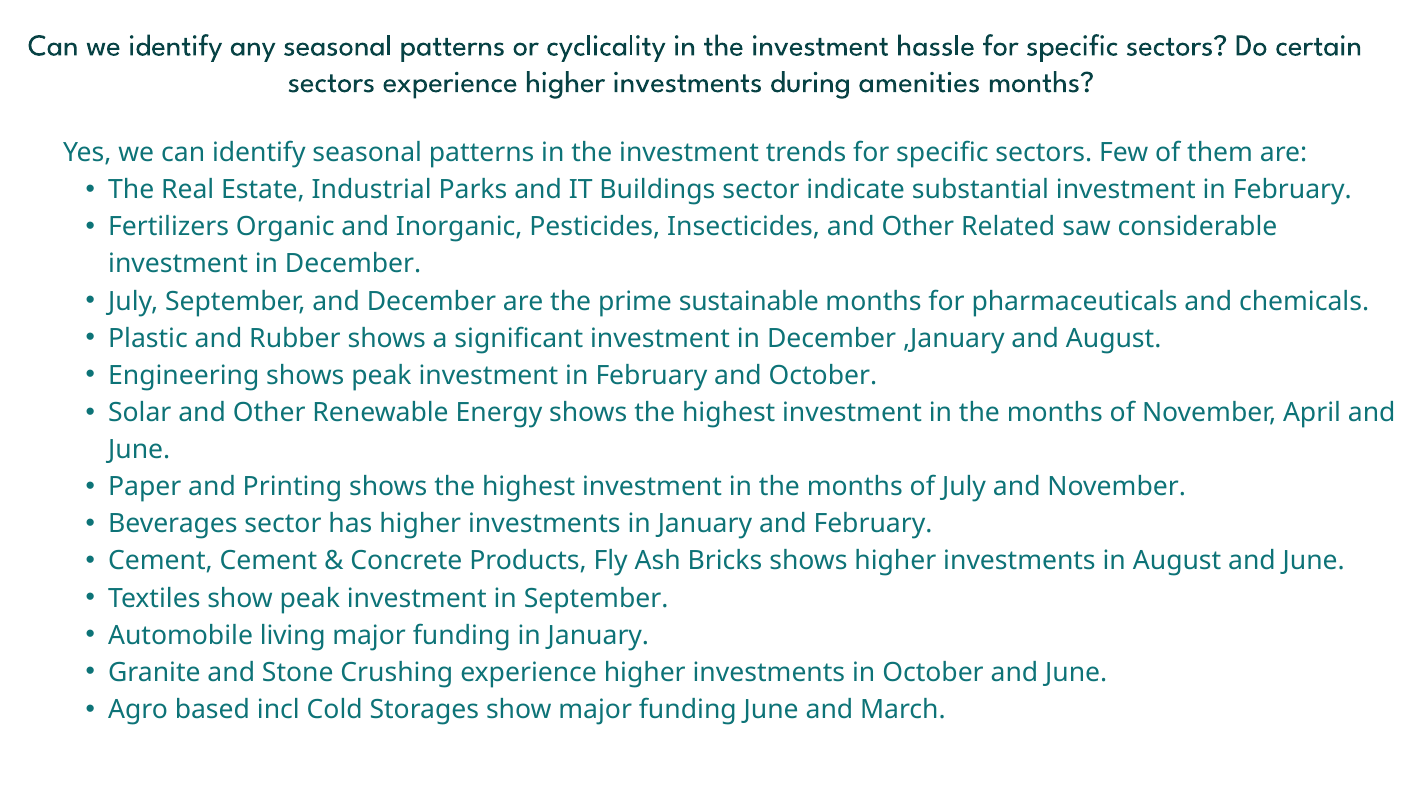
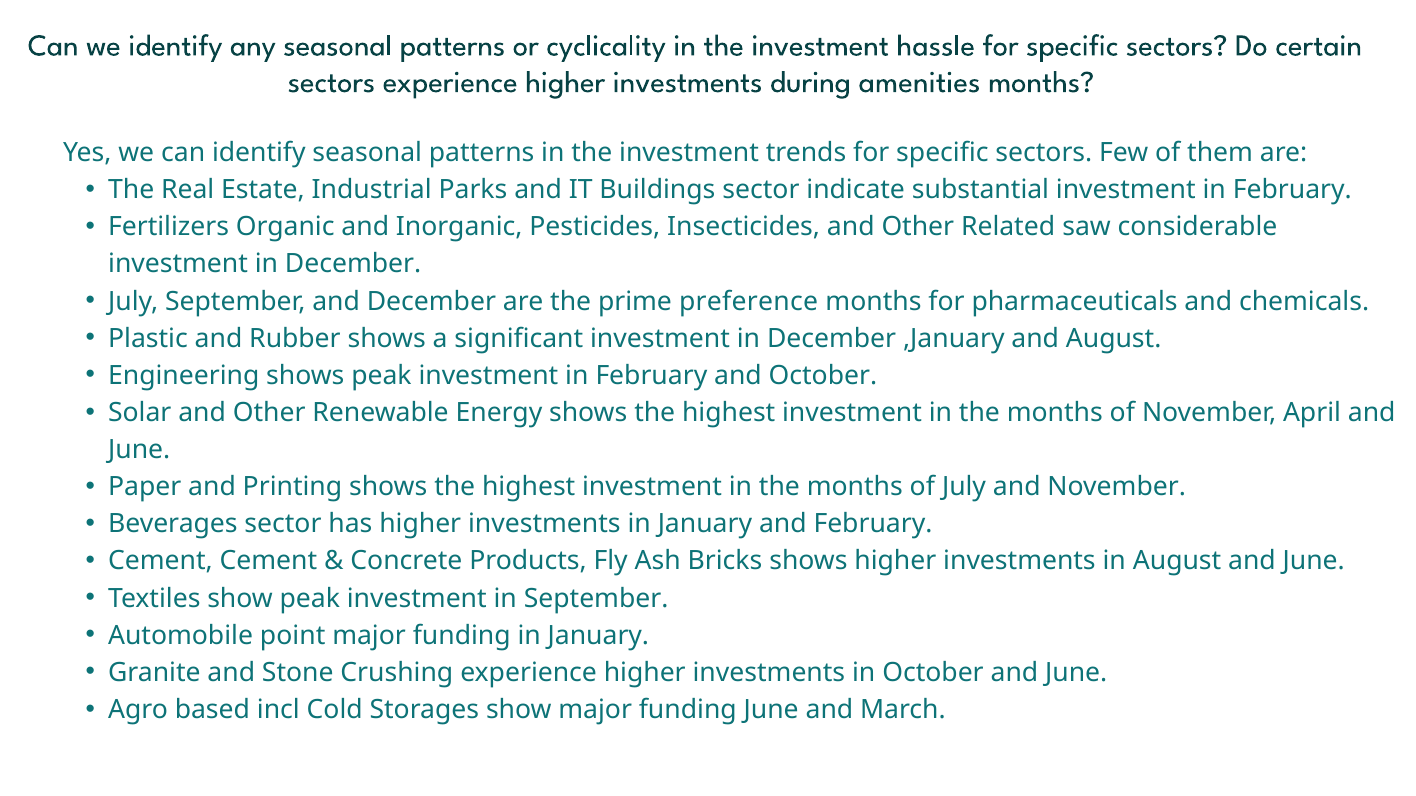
sustainable: sustainable -> preference (749, 301)
living: living -> point (293, 636)
